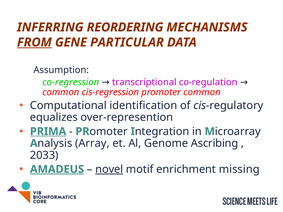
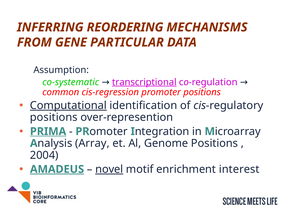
FROM underline: present -> none (34, 42)
co-regression: co-regression -> co-systematic (71, 82)
transcriptional underline: none -> present (144, 82)
promoter common: common -> positions (202, 92)
Computational underline: none -> present (68, 106)
equalizes: equalizes -> positions (54, 118)
Genome Ascribing: Ascribing -> Positions (215, 143)
2033: 2033 -> 2004 (44, 155)
missing: missing -> interest (239, 169)
